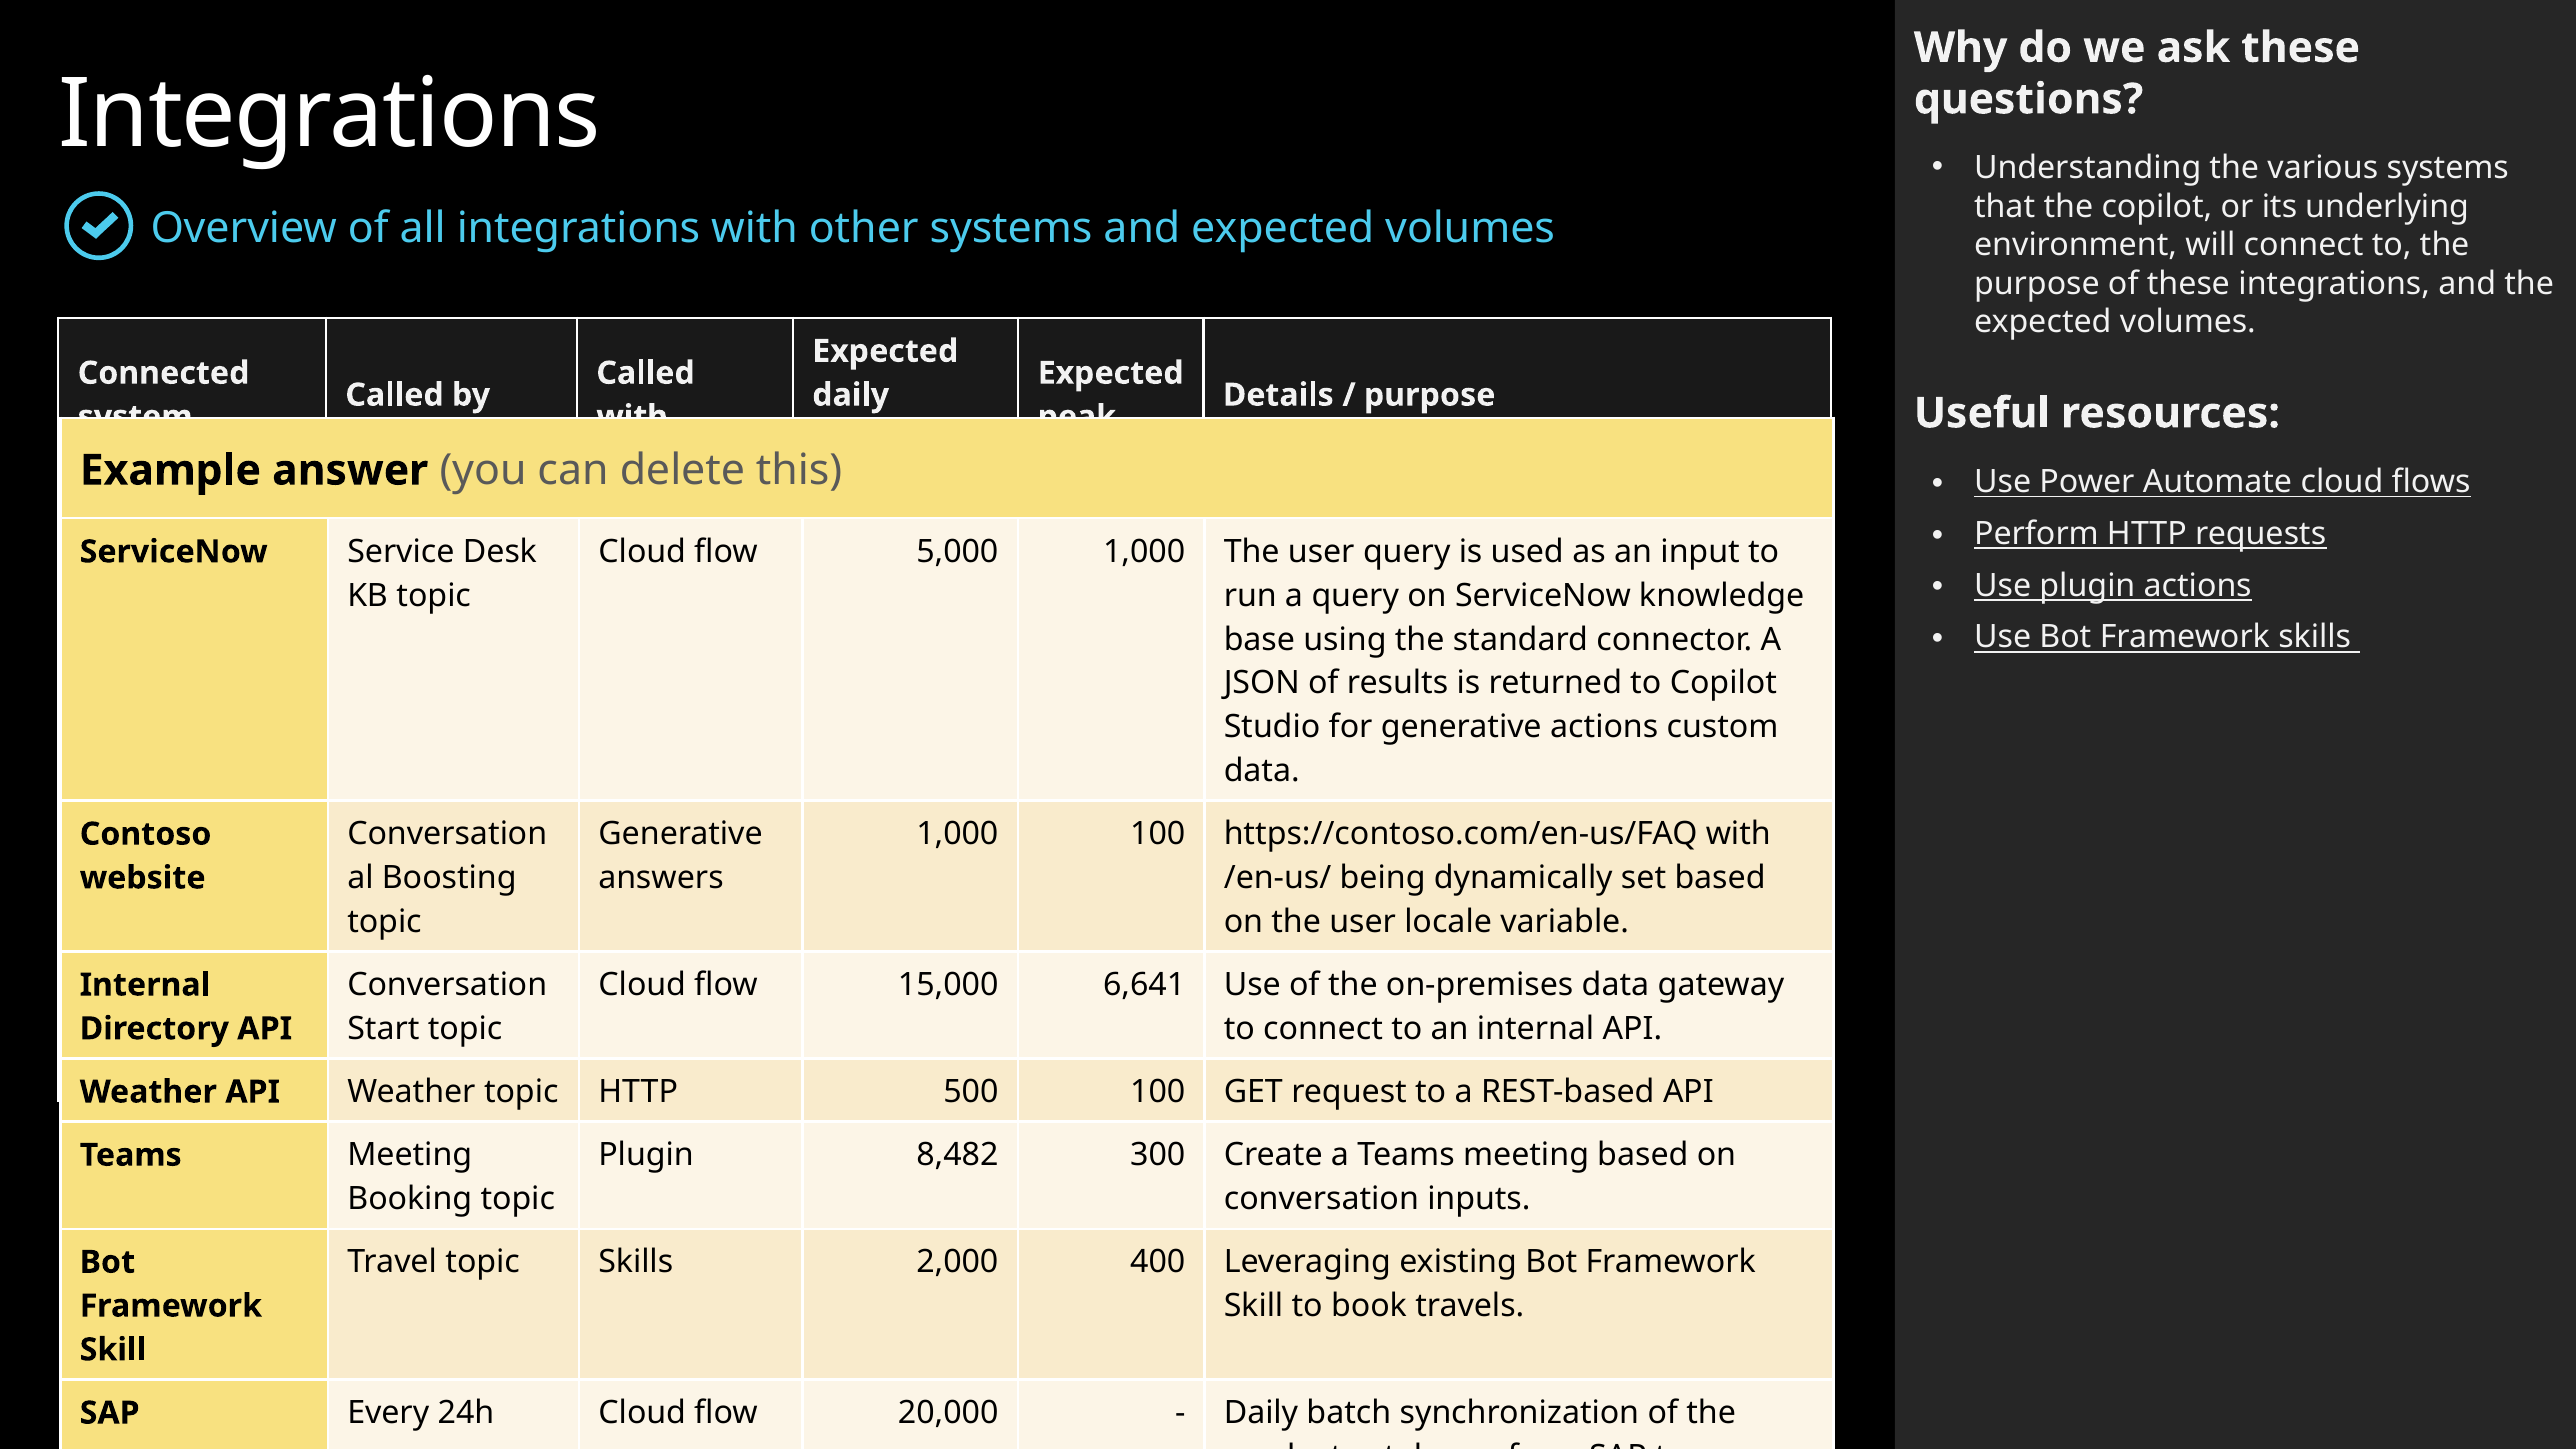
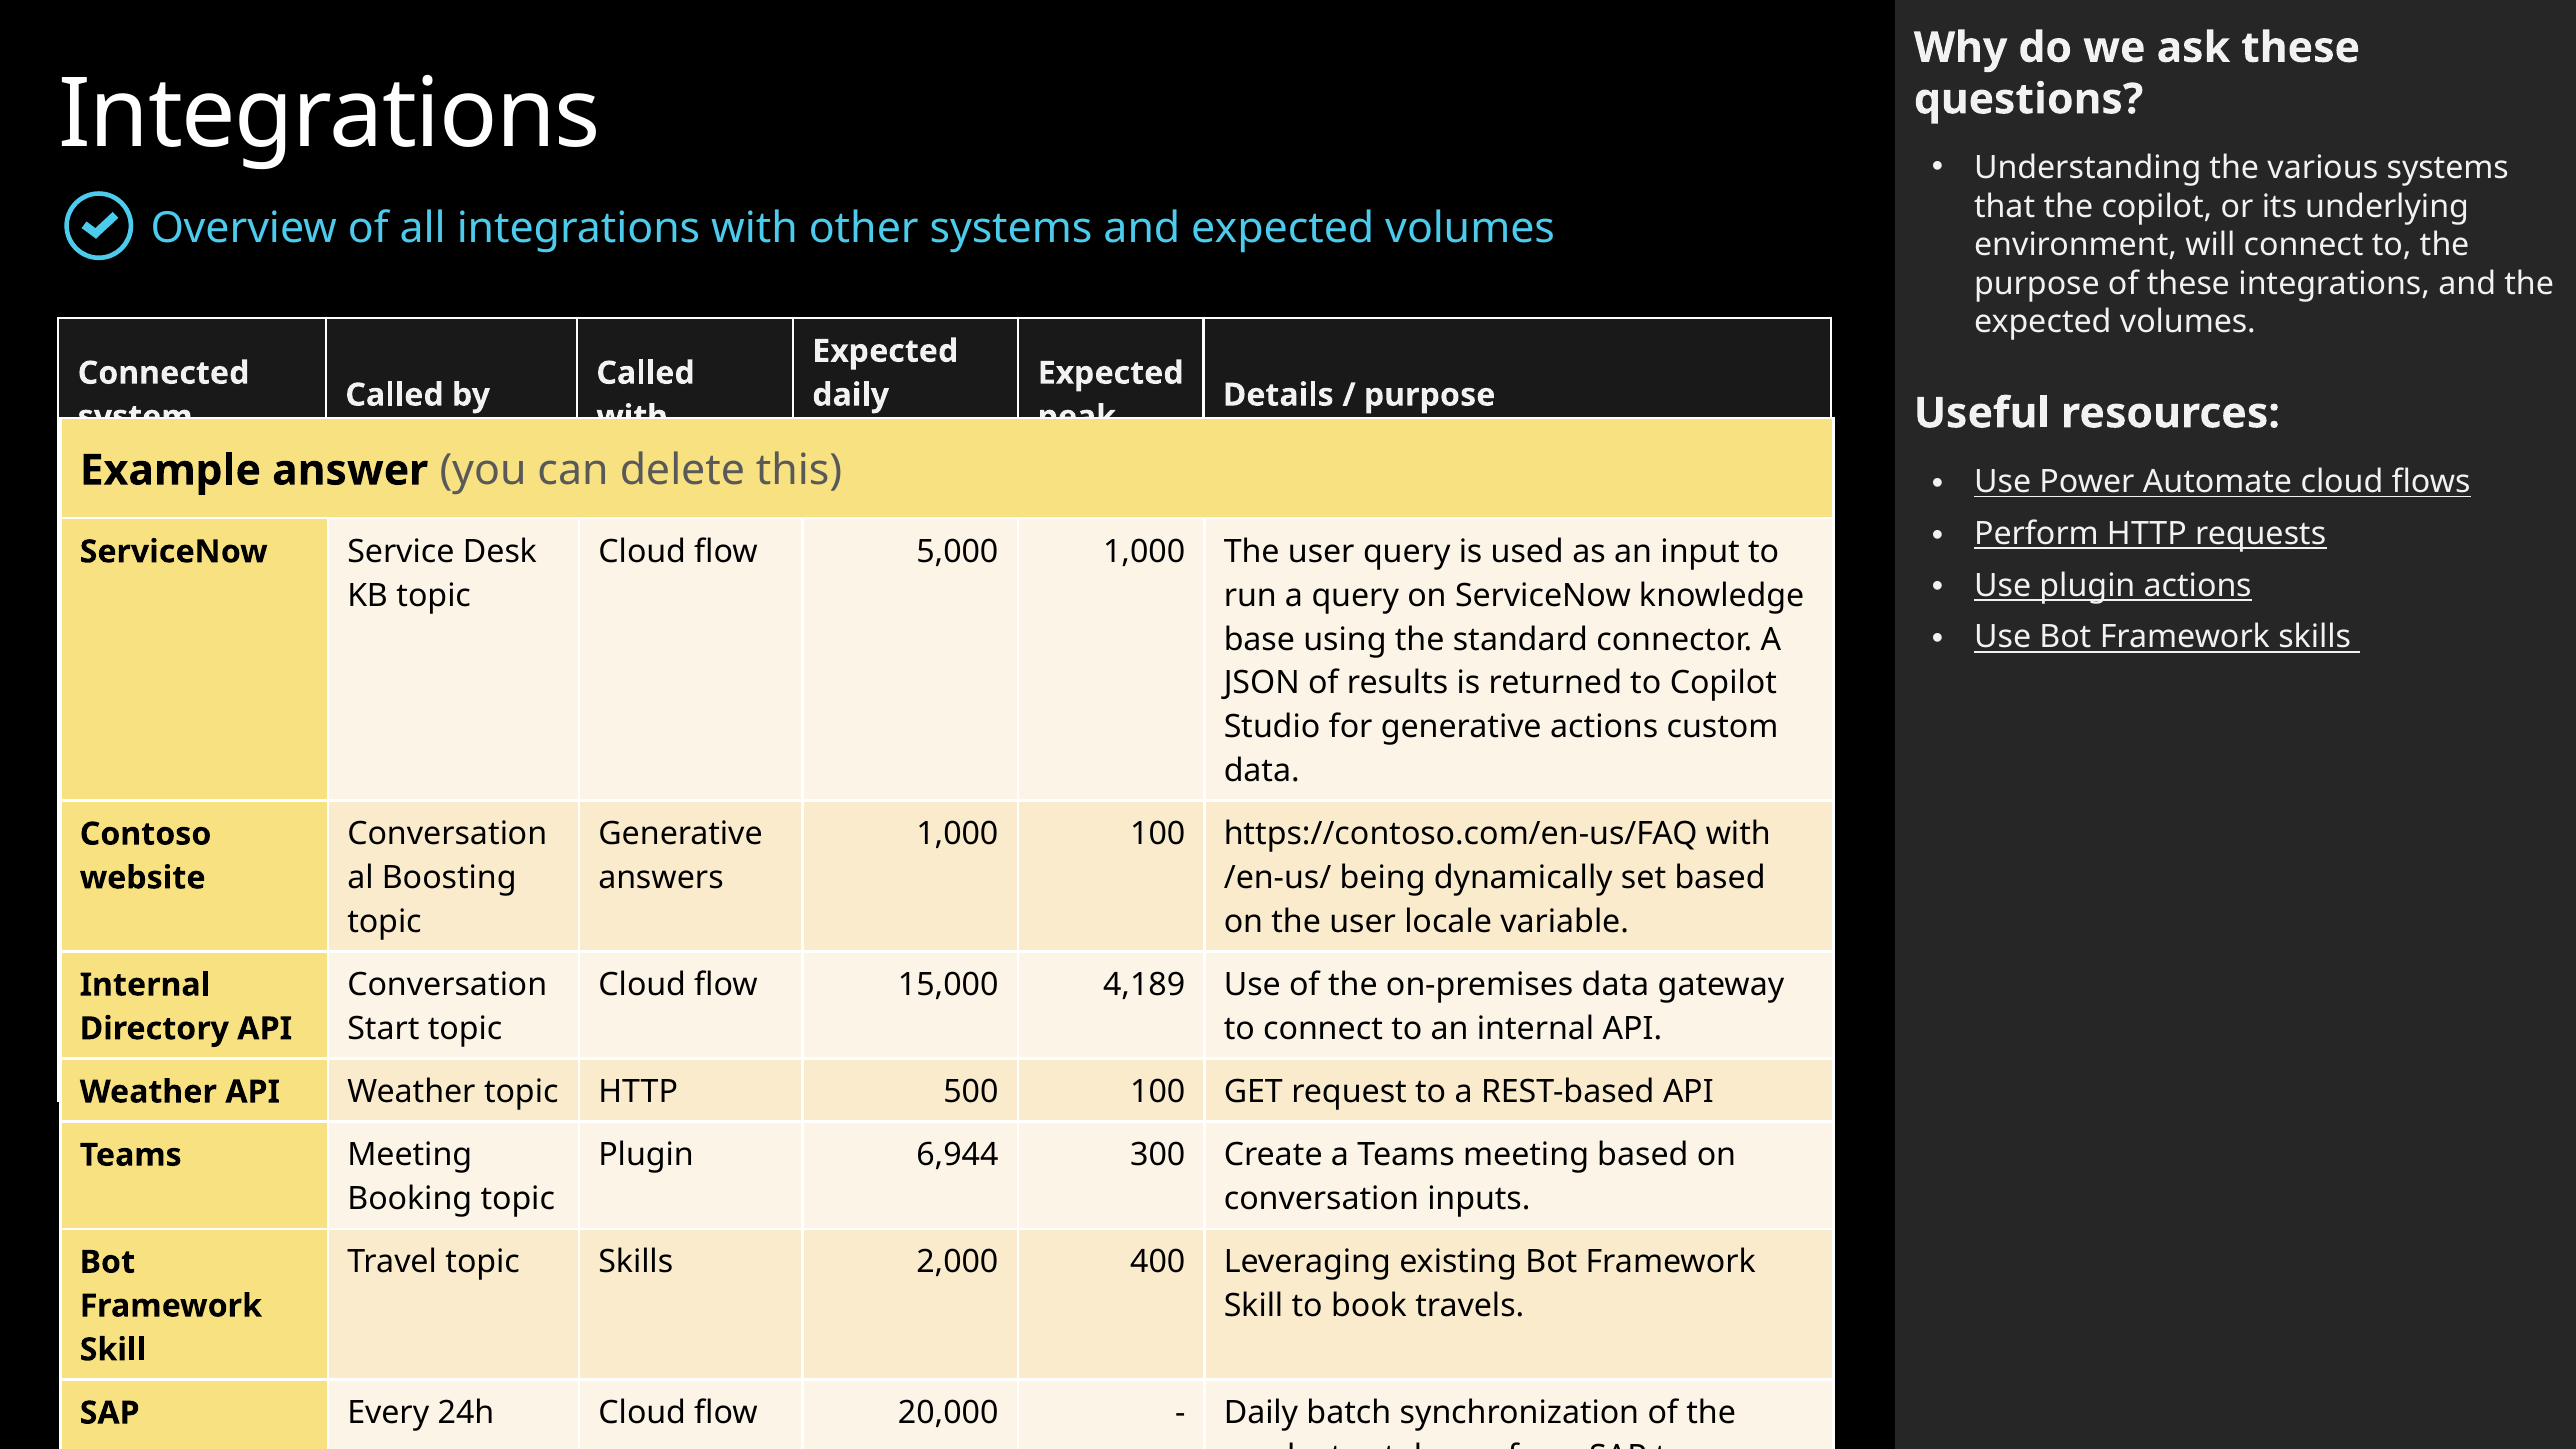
6,641: 6,641 -> 4,189 (1144, 985)
8,482: 8,482 -> 6,944 (957, 1155)
